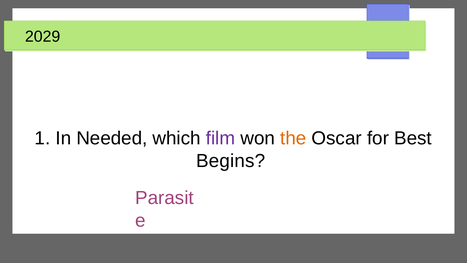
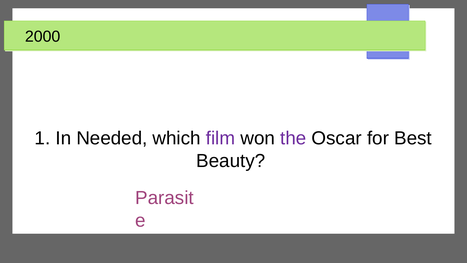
2029: 2029 -> 2000 (43, 37)
the colour: orange -> purple (293, 138)
Begins: Begins -> Beauty (231, 161)
